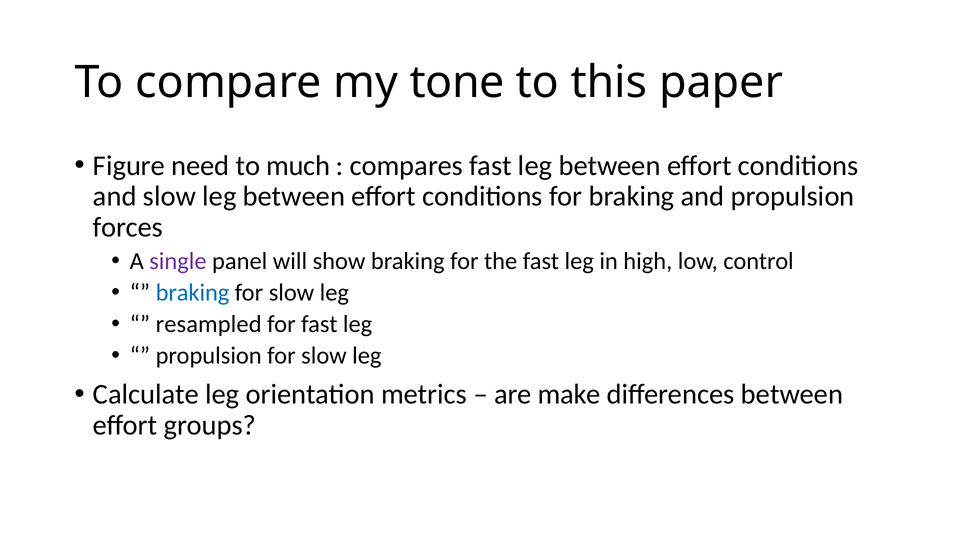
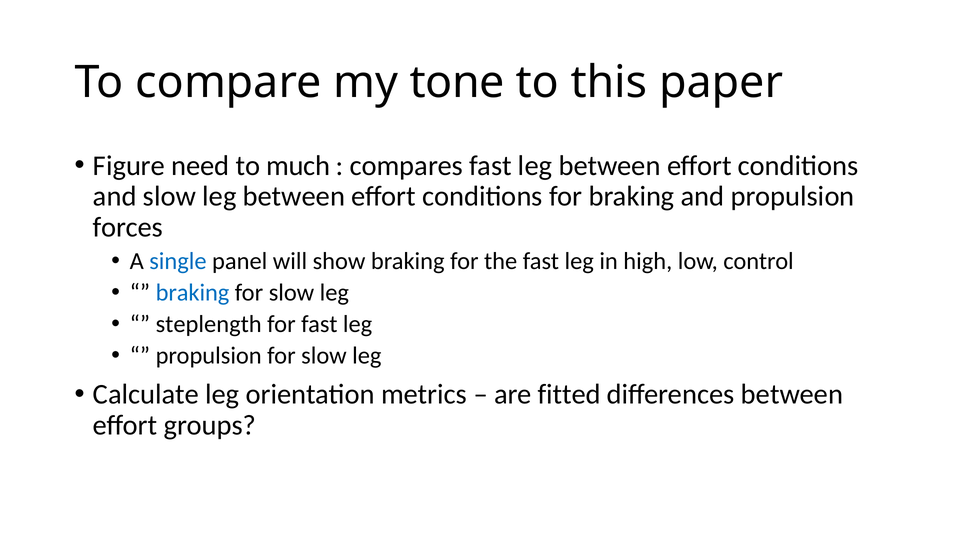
single colour: purple -> blue (178, 261)
resampled: resampled -> steplength (209, 324)
make: make -> fitted (569, 394)
